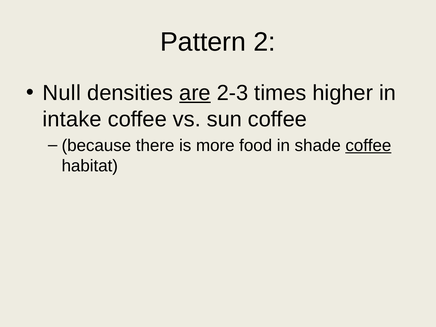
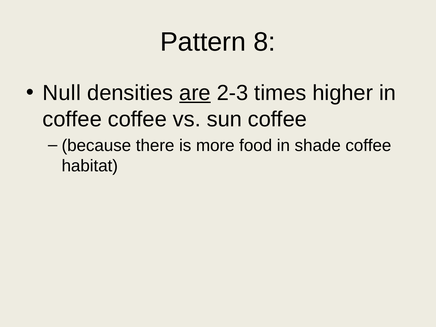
2: 2 -> 8 (264, 42)
intake: intake -> coffee (72, 119)
coffee underline: present -> none (368, 146)
